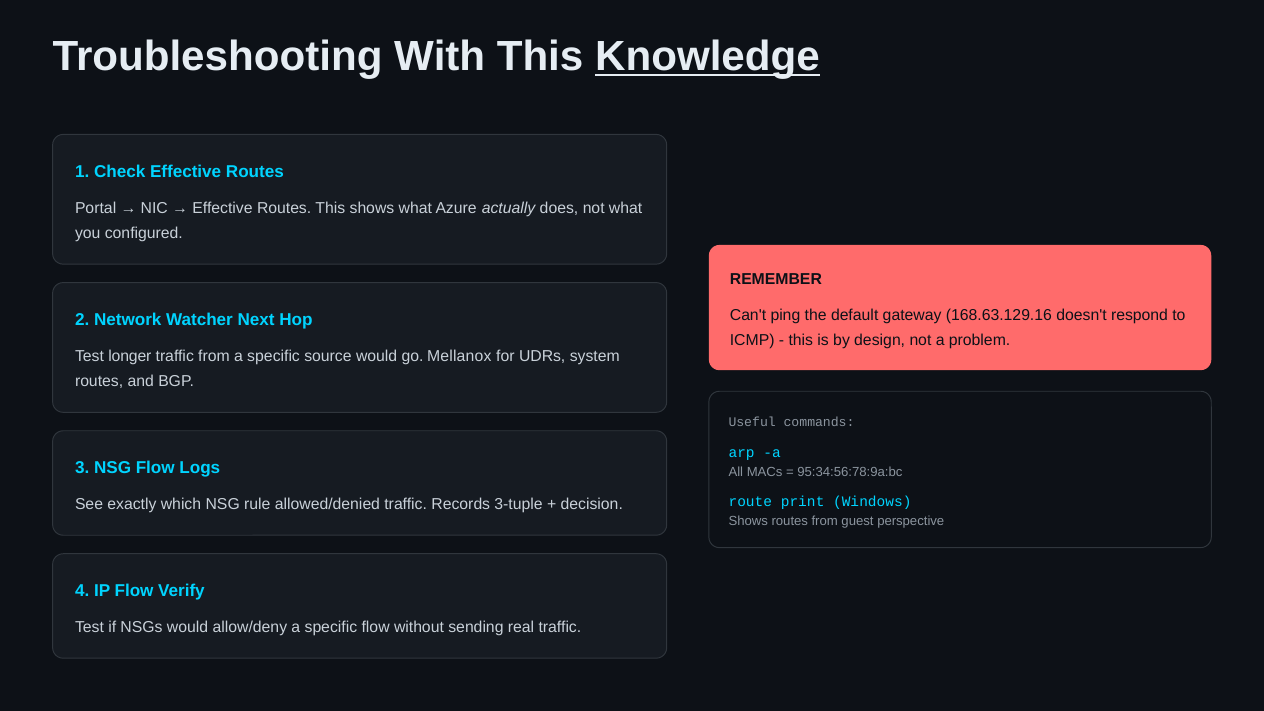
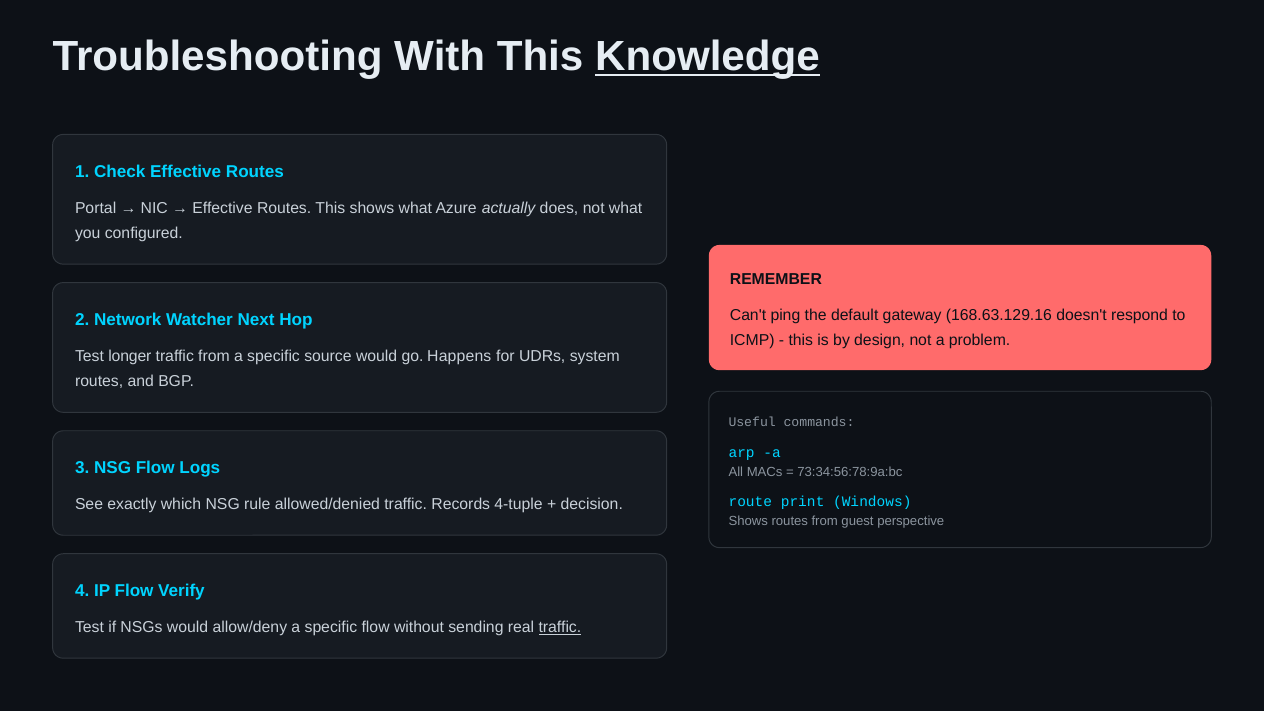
Mellanox: Mellanox -> Happens (459, 356)
95:34:56:78:9a:bc: 95:34:56:78:9a:bc -> 73:34:56:78:9a:bc (850, 472)
3-tuple: 3-tuple -> 4-tuple (519, 505)
traffic underline: none -> present (560, 627)
